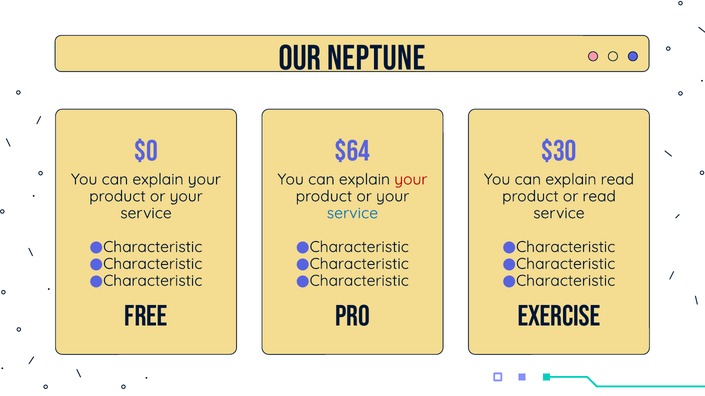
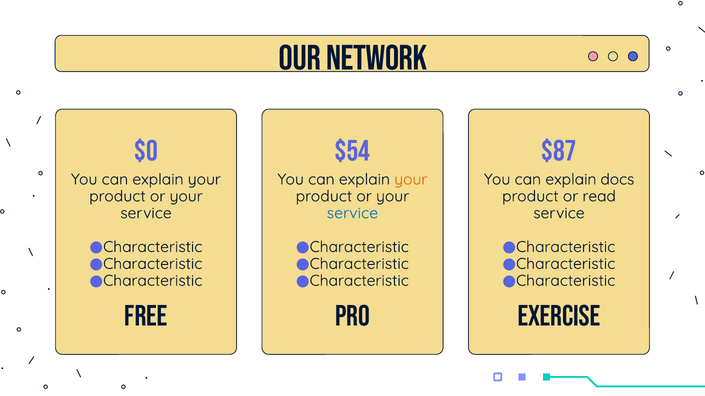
NEPTUNE: NEPTUNE -> NETWORK (377, 58)
$64: $64 -> $54 (352, 151)
$30: $30 -> $87 (559, 151)
your colour: red -> orange (411, 180)
explain read: read -> docs (617, 180)
